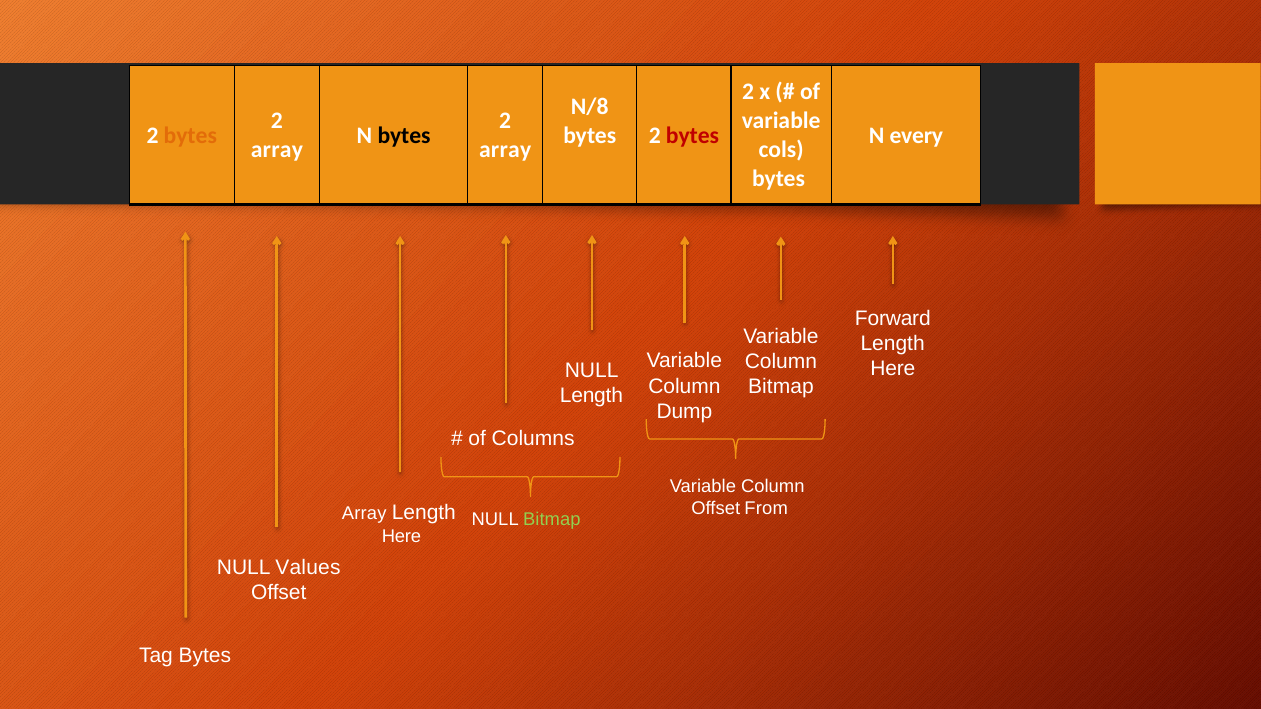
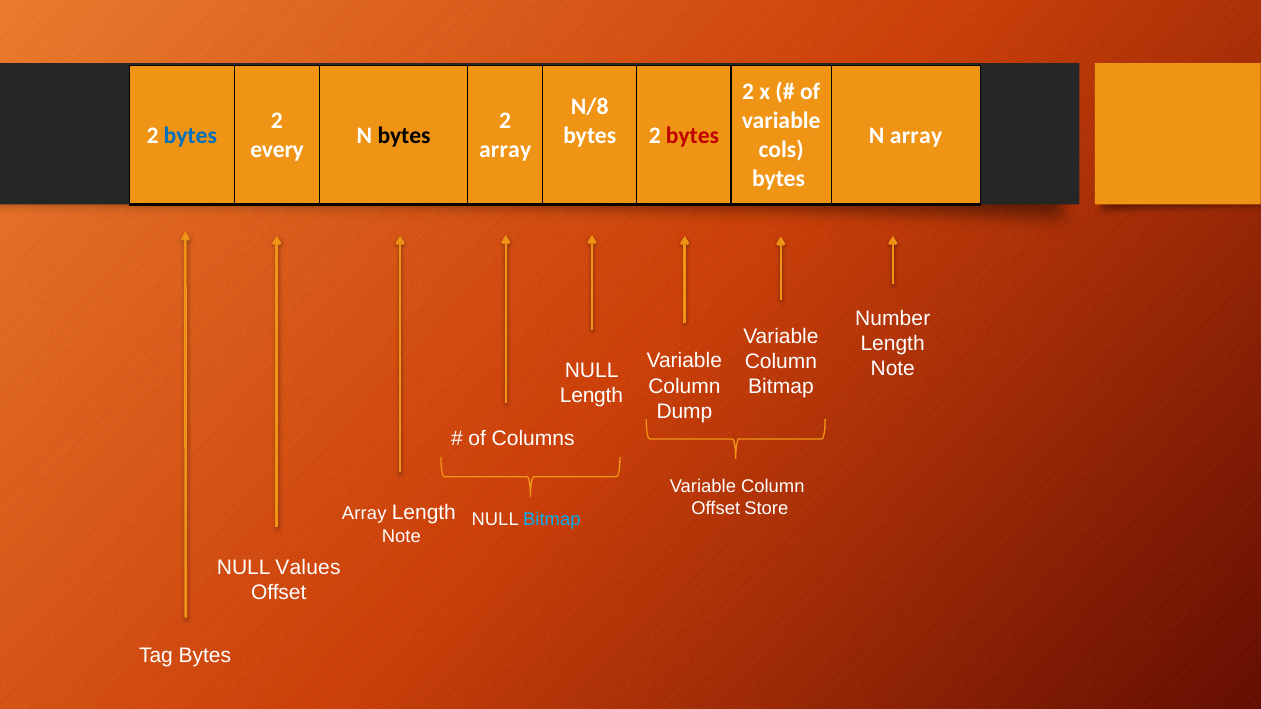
bytes colour: orange -> blue (190, 135)
N every: every -> array (916, 135)
array: array -> every (277, 150)
Forward: Forward -> Number (893, 319)
Here: Here -> Note (893, 369)
From: From -> Store (766, 509)
Bitmap colour: light green -> light blue (552, 520)
Here: Here -> Note (401, 537)
